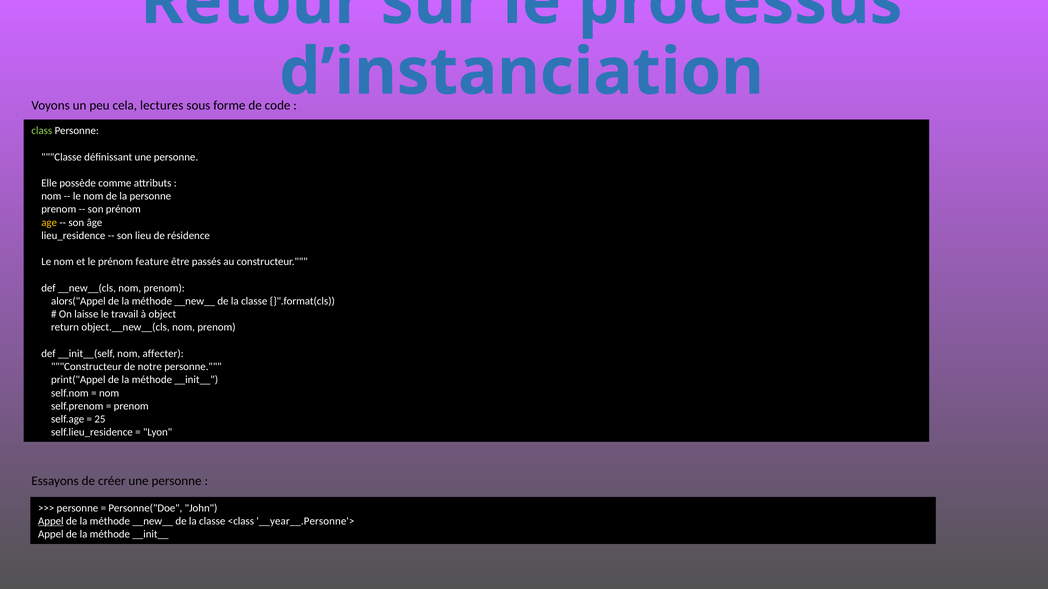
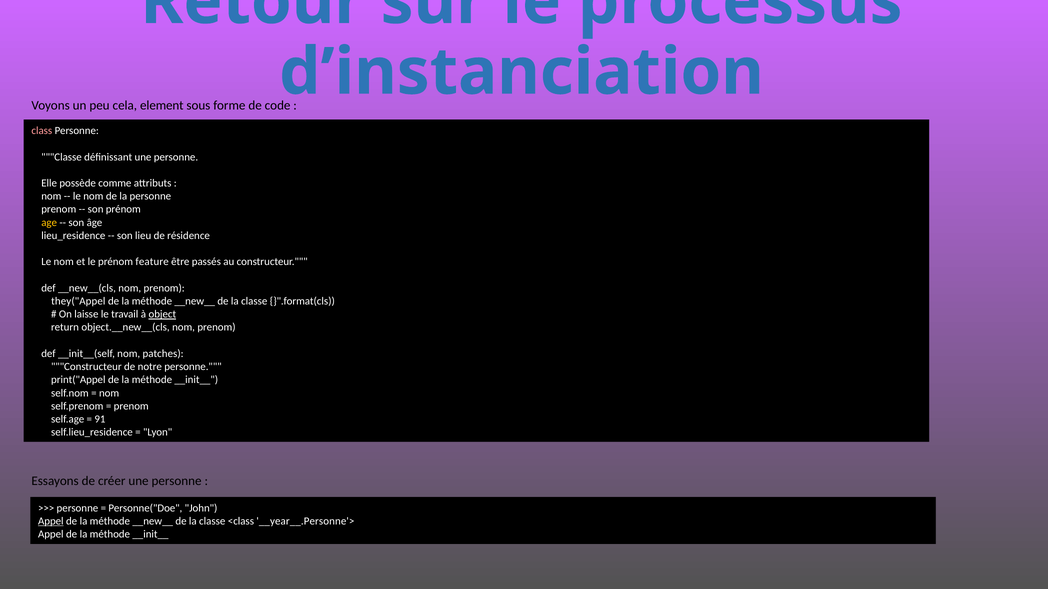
lectures: lectures -> element (162, 105)
class colour: light green -> pink (42, 131)
alors("Appel: alors("Appel -> they("Appel (78, 301)
object underline: none -> present (162, 315)
affecter: affecter -> patches (163, 354)
25: 25 -> 91 (100, 419)
